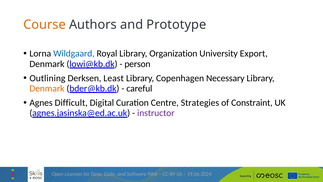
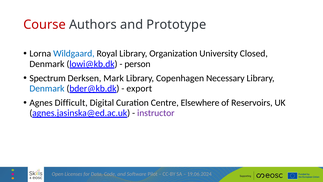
Course colour: orange -> red (45, 25)
Export: Export -> Closed (254, 53)
Outlining: Outlining -> Spectrum (48, 78)
Least: Least -> Mark (114, 78)
Denmark colour: orange -> blue (47, 88)
careful: careful -> export (139, 88)
Strategies: Strategies -> Elsewhere (200, 103)
Constraint: Constraint -> Reservoirs (252, 103)
